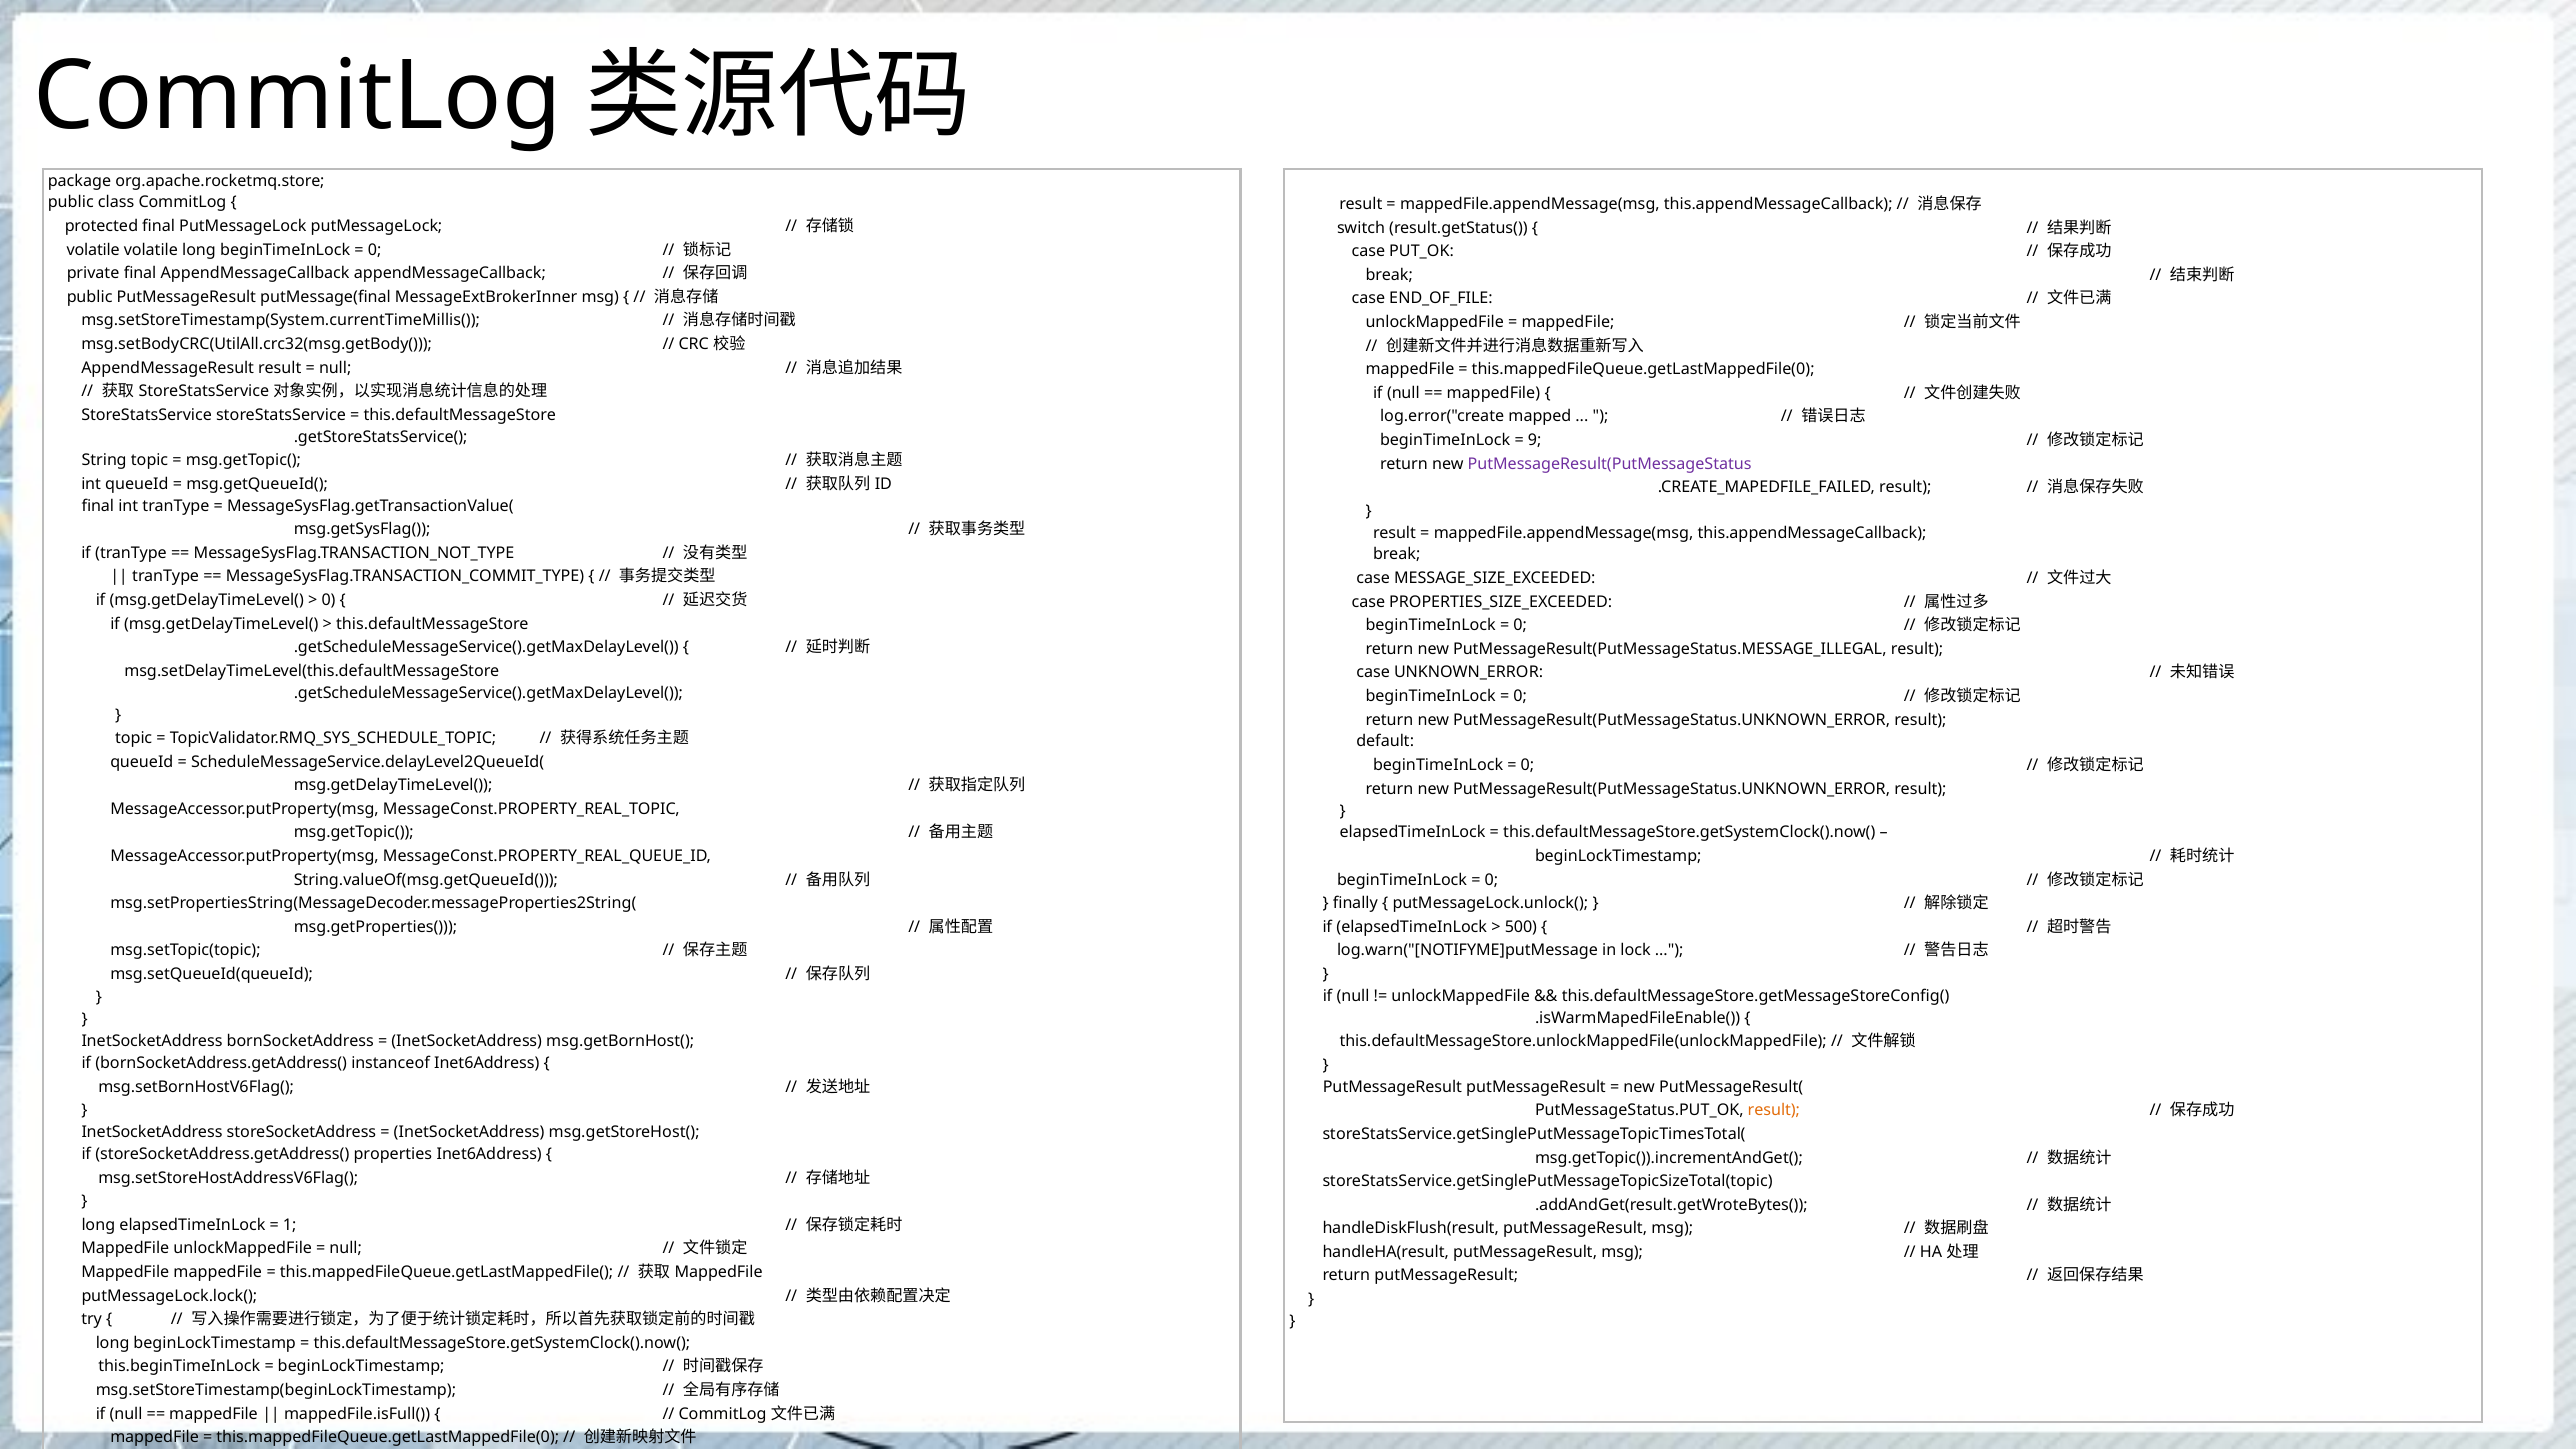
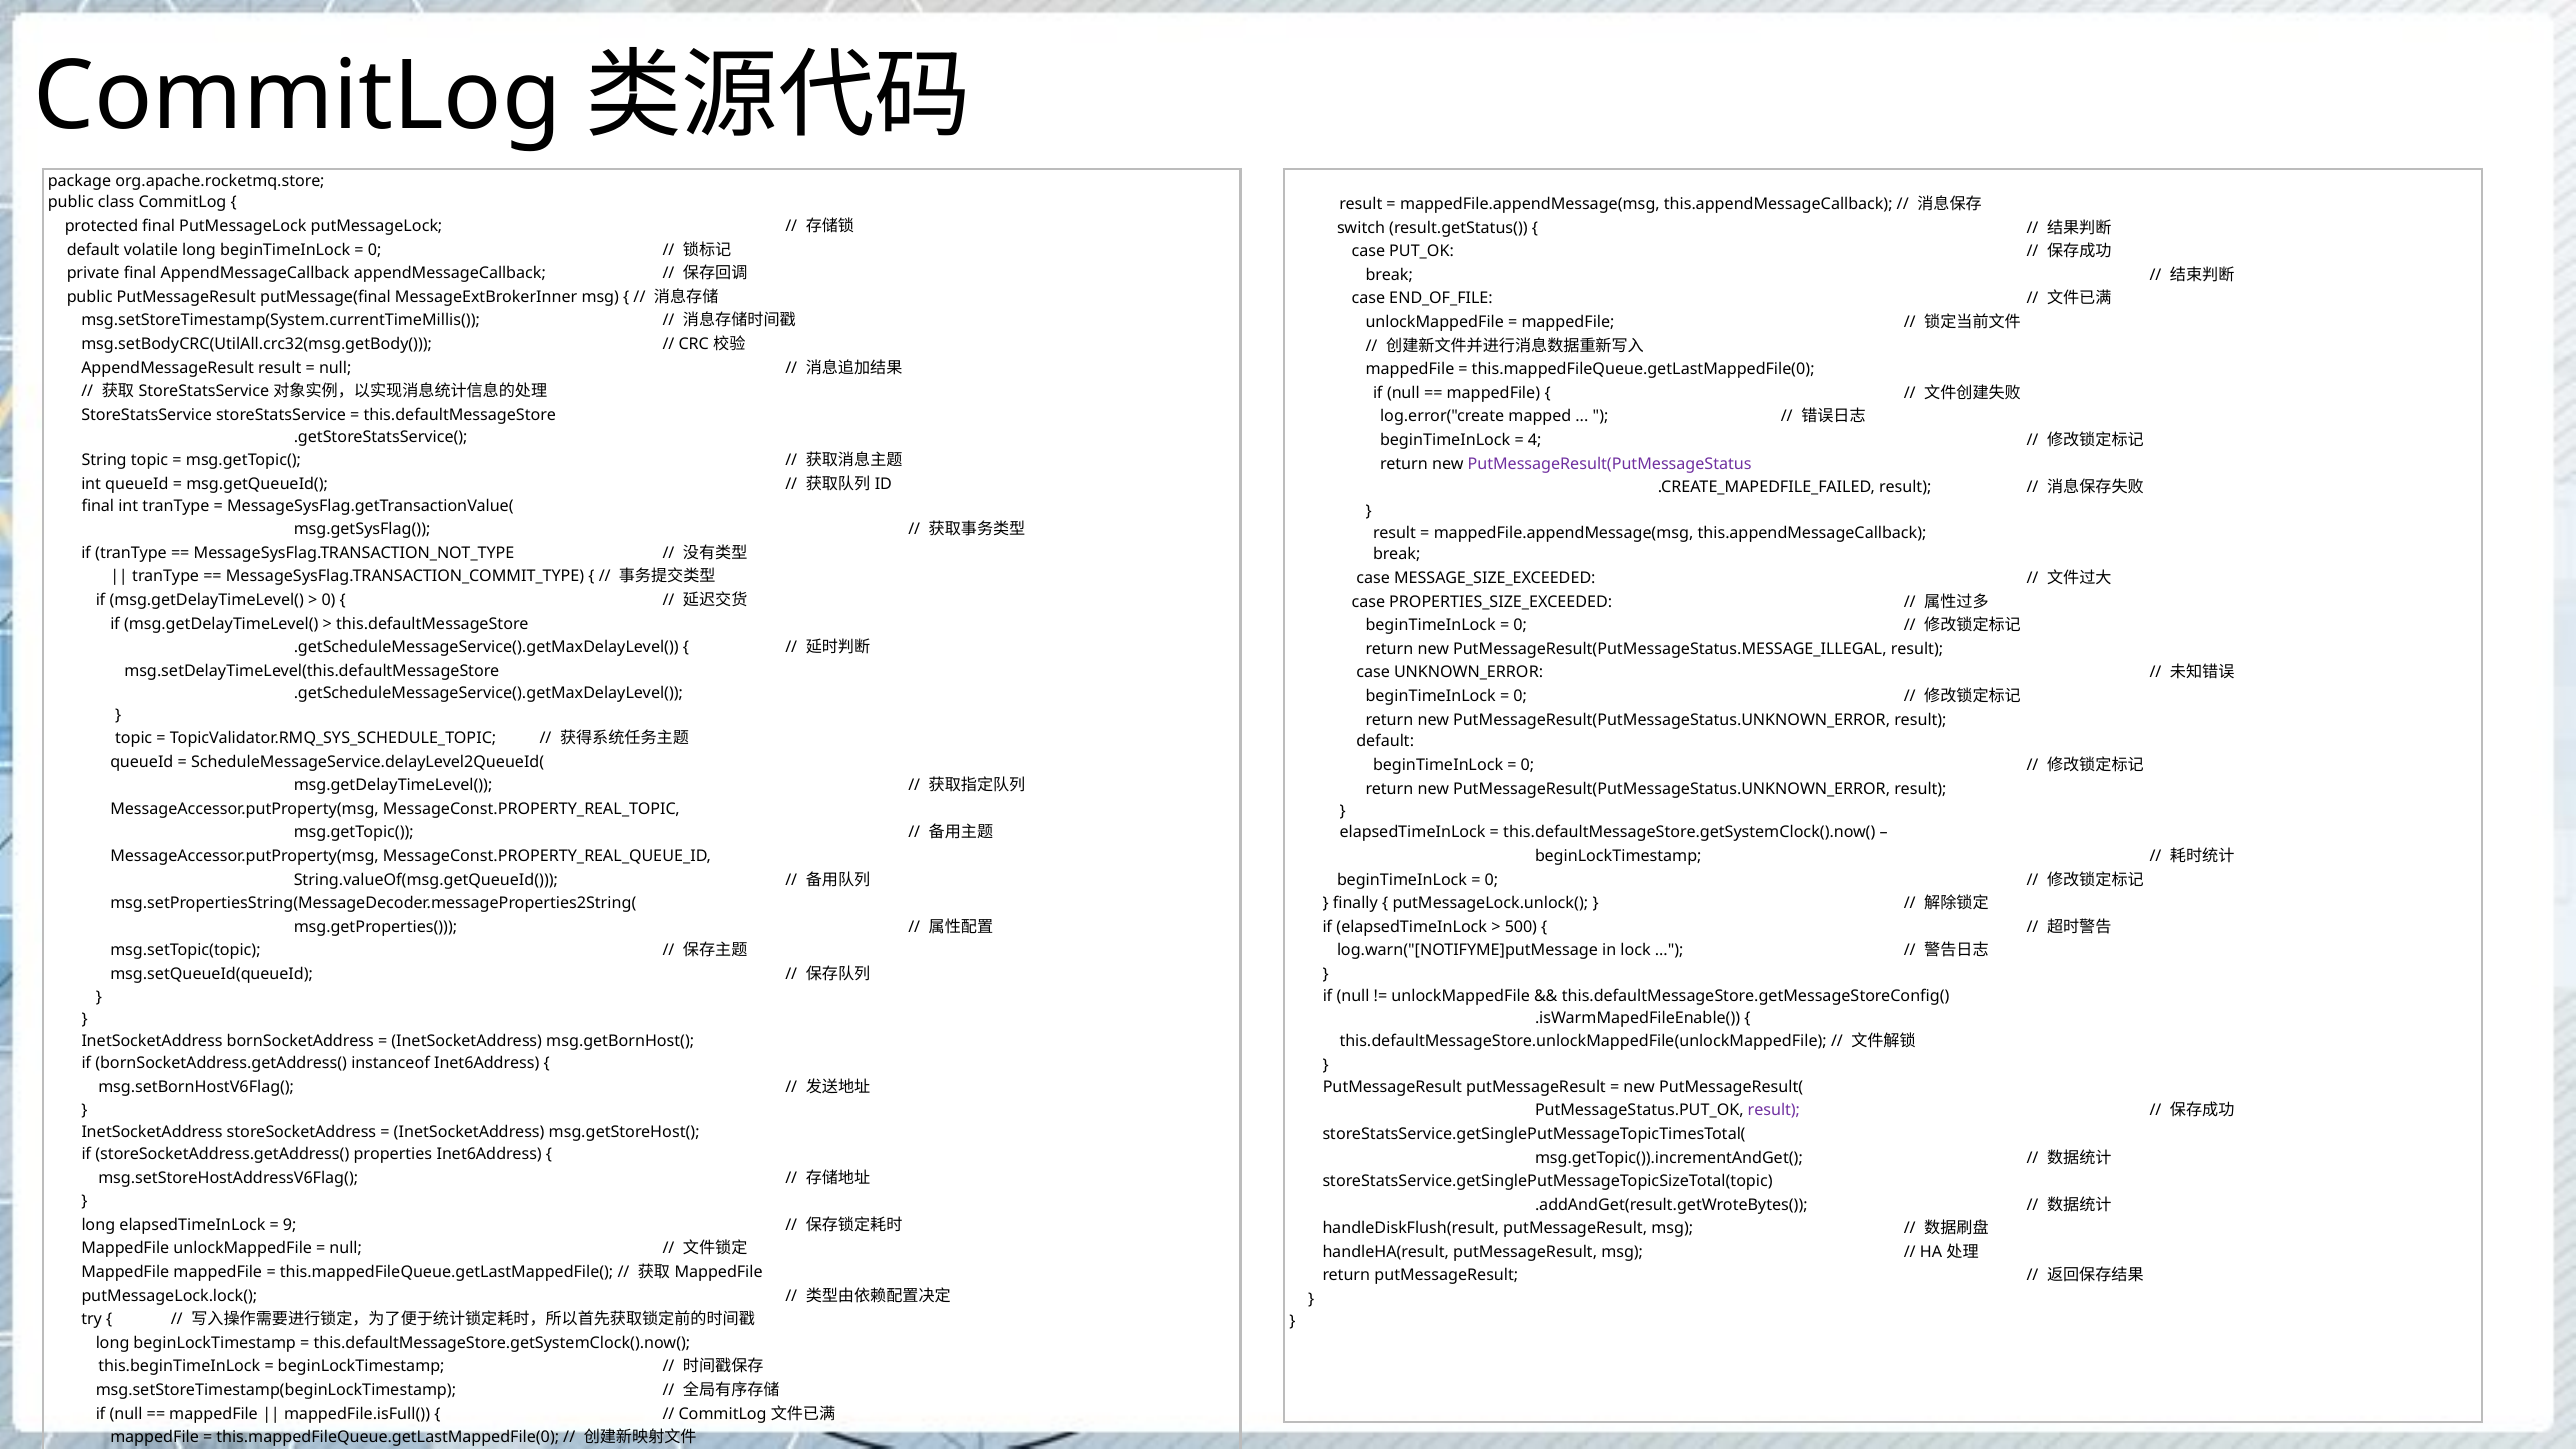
volatile: volatile -> default (93, 250)
9: 9 -> 4 (1535, 440)
result colour: orange -> purple (1774, 1111)
1: 1 -> 9 (290, 1225)
